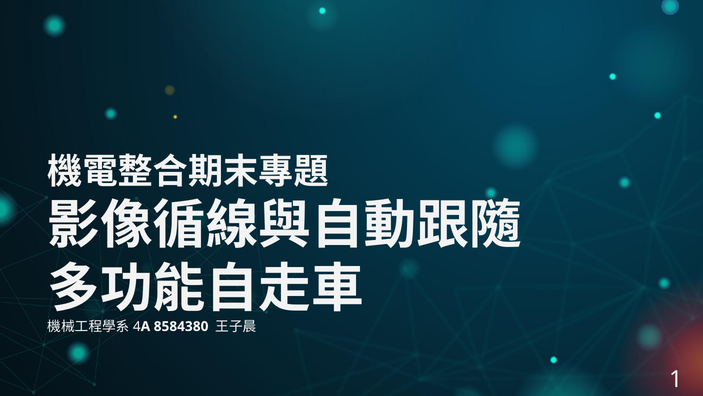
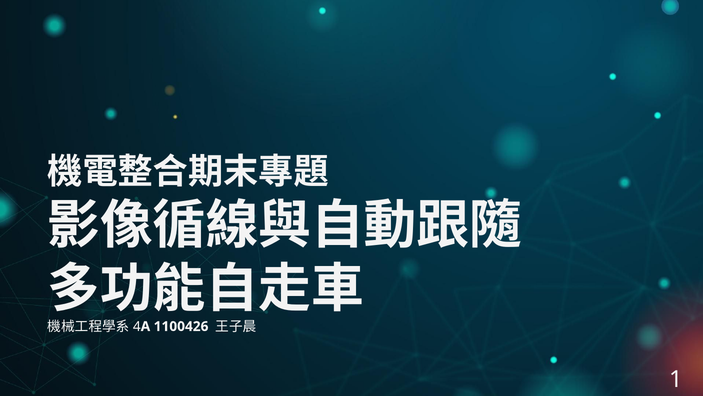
8584380: 8584380 -> 1100426 (181, 326)
